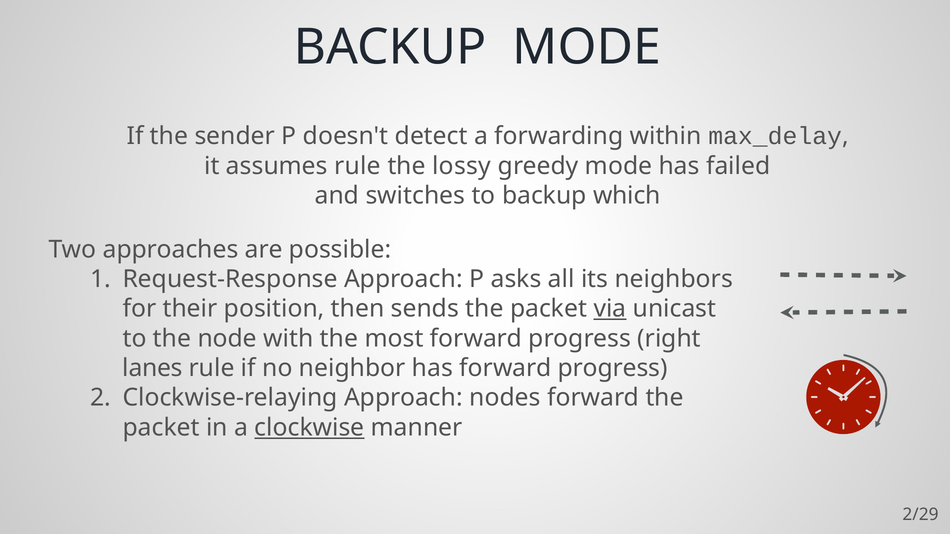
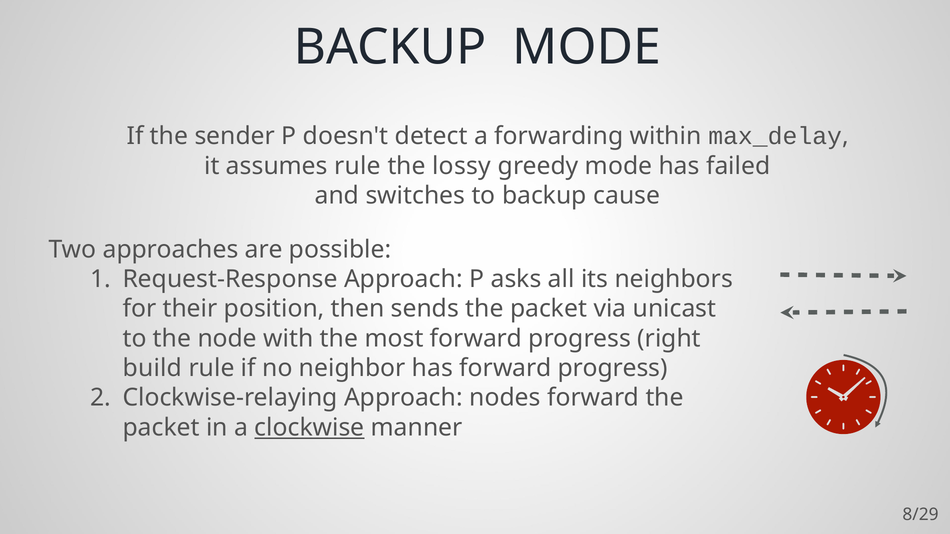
which: which -> cause (627, 196)
via underline: present -> none (610, 309)
lanes: lanes -> build (152, 368)
2/29: 2/29 -> 8/29 (920, 515)
